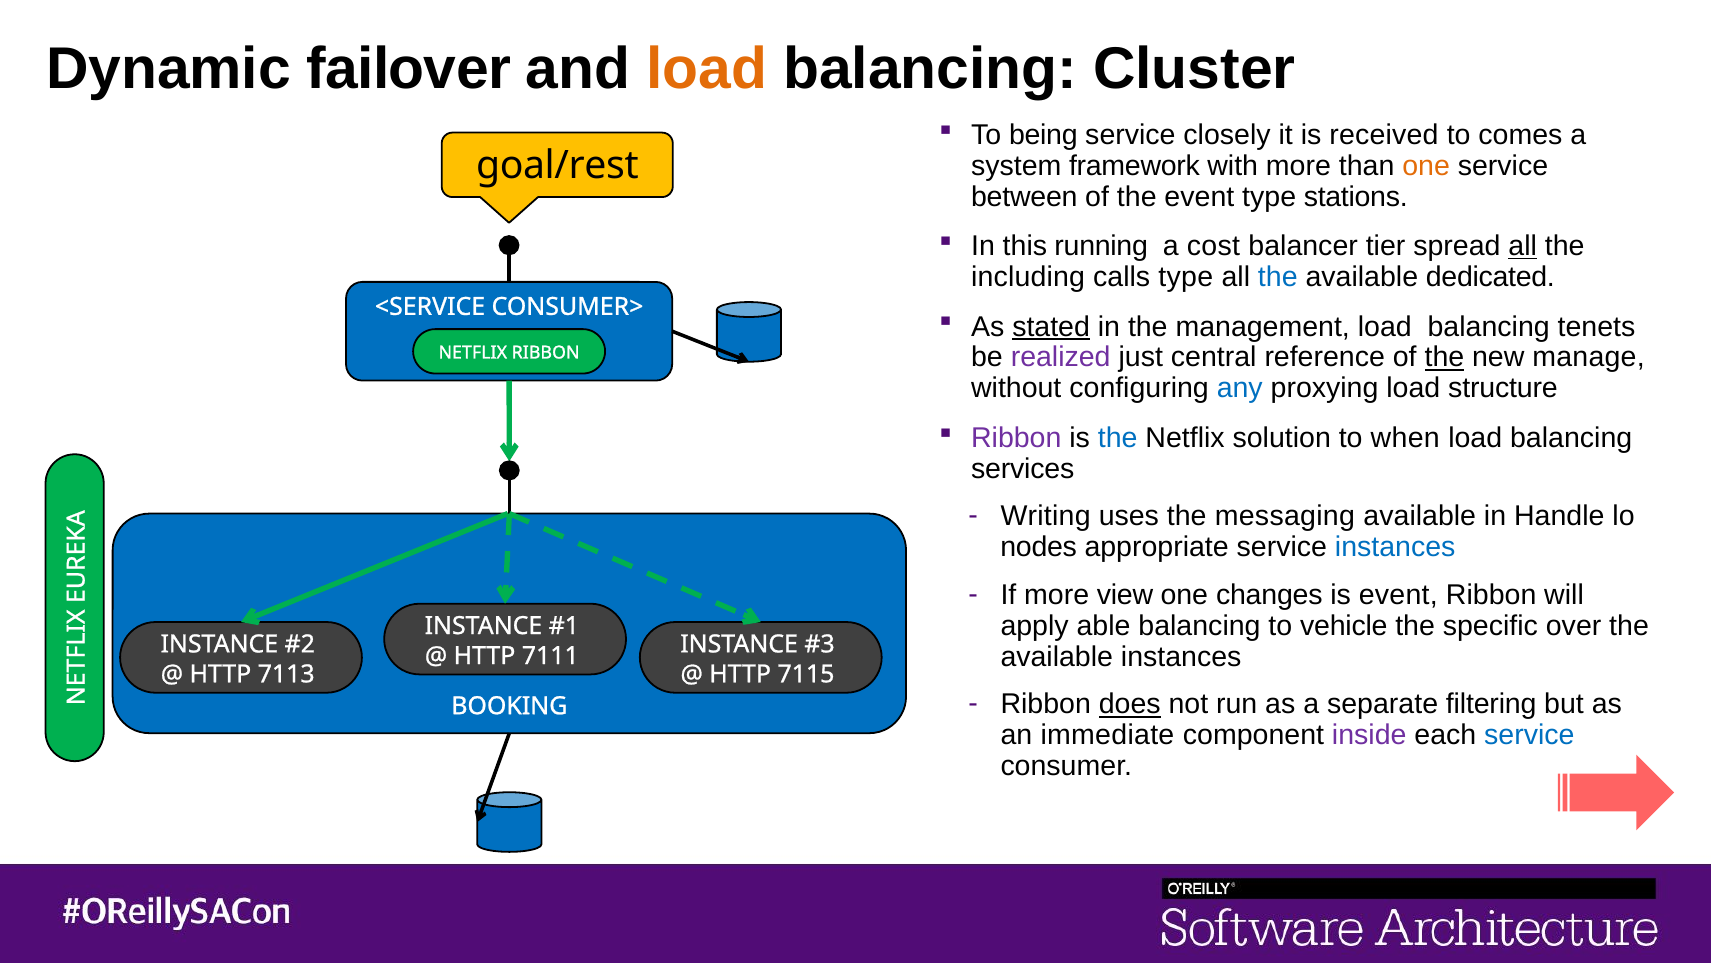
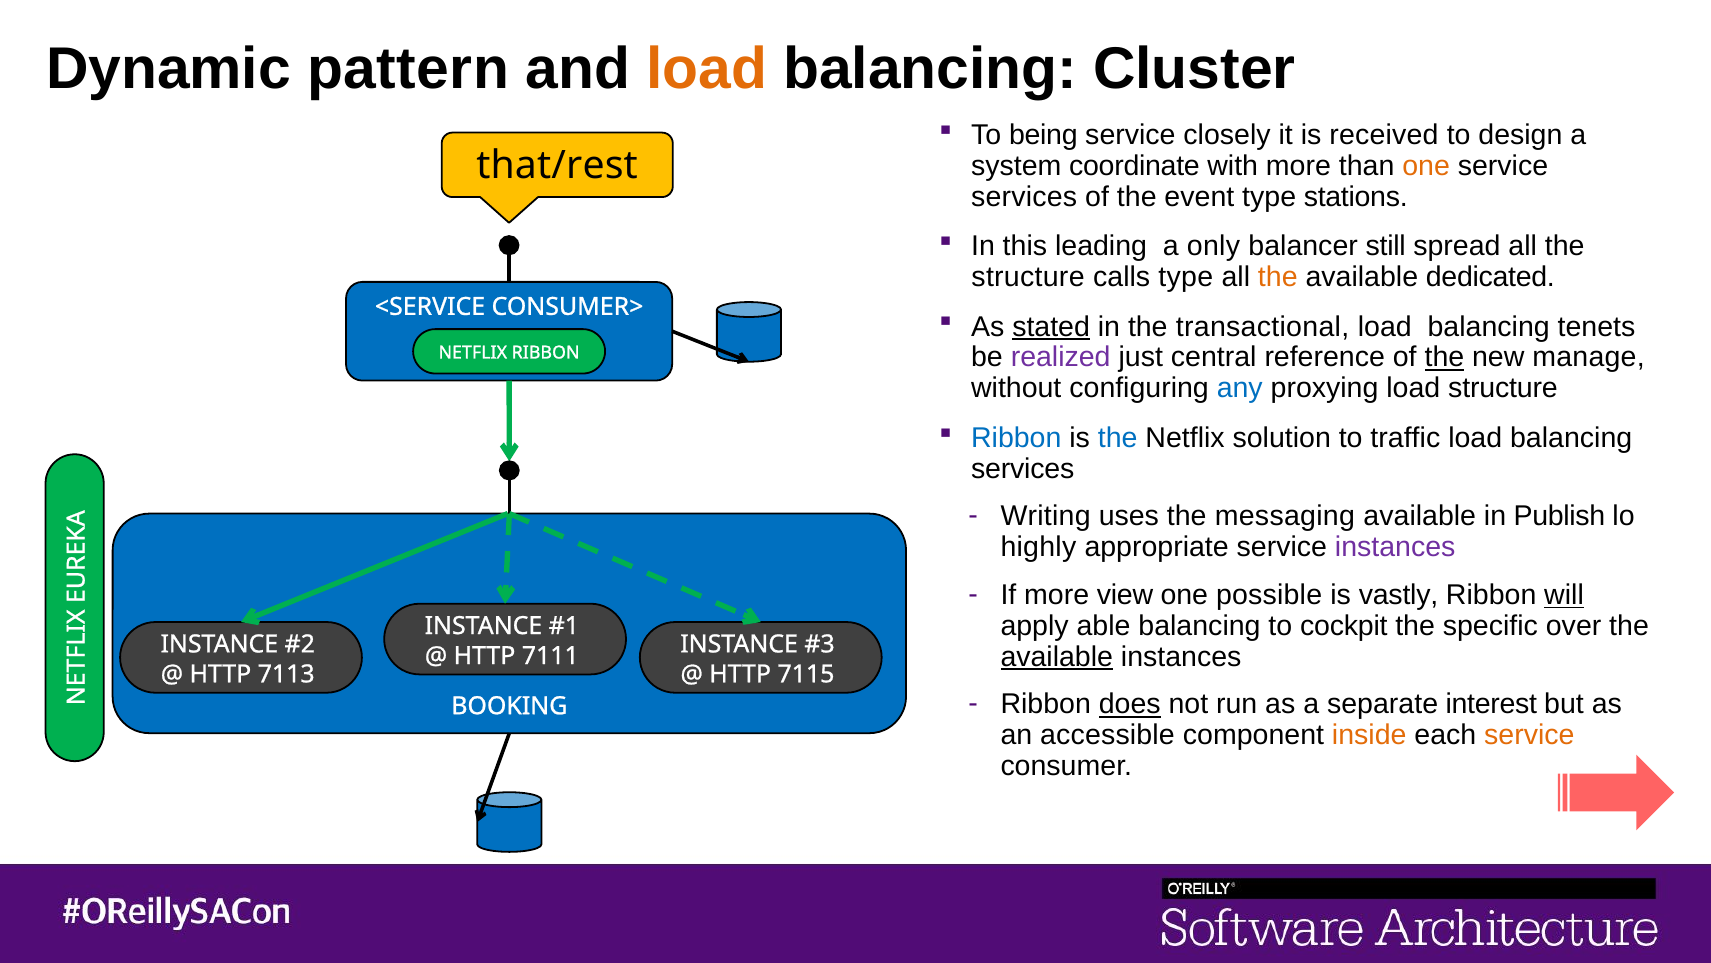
failover: failover -> pattern (408, 69)
comes: comes -> design (1520, 135)
framework: framework -> coordinate (1134, 166)
goal/rest: goal/rest -> that/rest (557, 165)
between: between -> services (1024, 197)
running: running -> leading (1101, 246)
cost: cost -> only (1213, 246)
tier: tier -> still (1386, 246)
all underline: present -> none (1523, 246)
including: including -> structure (1028, 277)
the colour: blue -> orange (1278, 277)
management: management -> transactional (1263, 326)
Ribbon colour: purple -> blue (1016, 438)
when: when -> traffic (1405, 438)
Handle: Handle -> Publish (1559, 516)
nodes: nodes -> highly (1038, 547)
instances colour: blue -> purple (1395, 547)
changes: changes -> possible (1269, 595)
is event: event -> vastly (1399, 595)
will underline: none -> present (1564, 595)
vehicle: vehicle -> cockpit (1344, 626)
available underline: none -> present (1057, 656)
filtering: filtering -> interest (1491, 704)
immediate: immediate -> accessible (1107, 735)
inside colour: purple -> orange (1369, 735)
service colour: blue -> orange (1529, 735)
